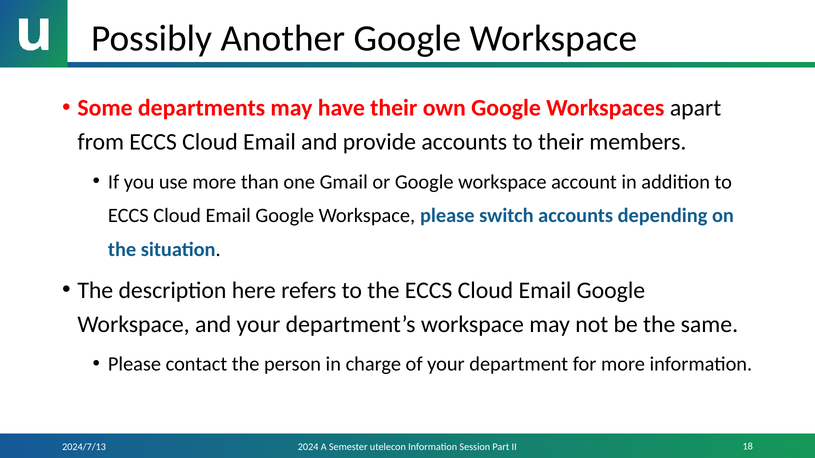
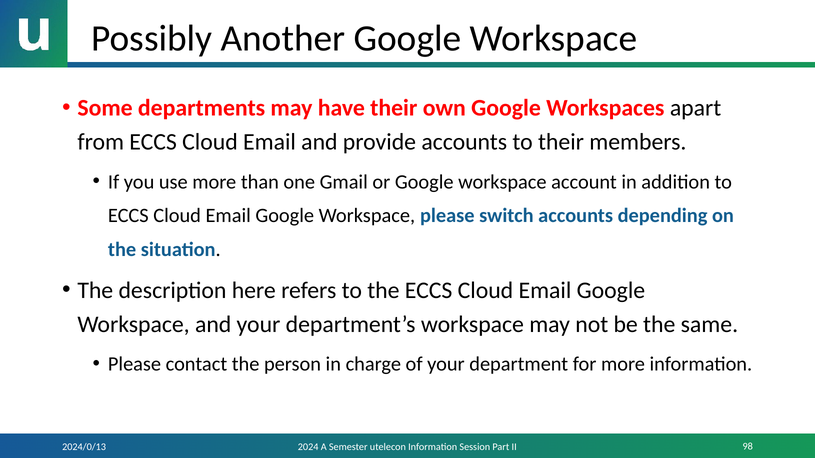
2024/7/13: 2024/7/13 -> 2024/0/13 (84, 447)
18: 18 -> 98 (748, 447)
